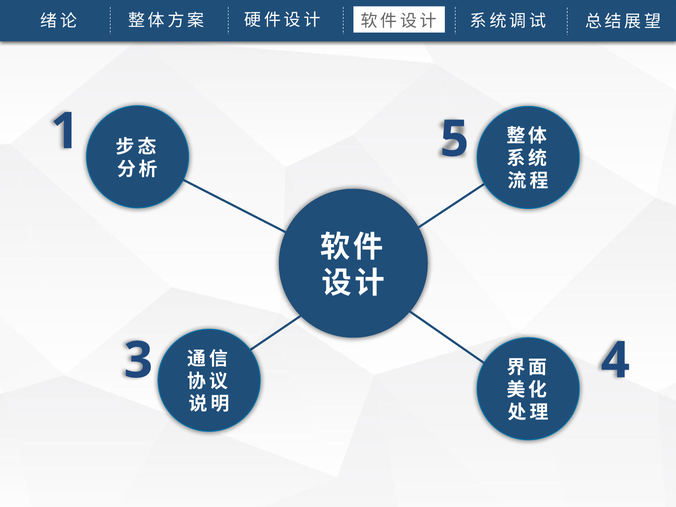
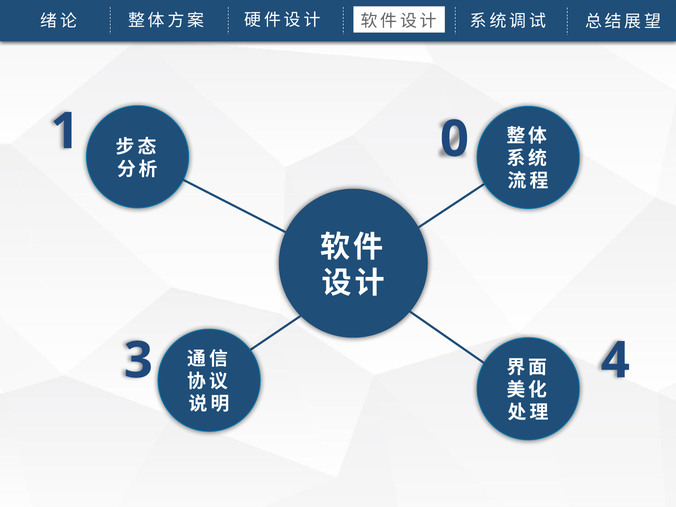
5: 5 -> 0 (454, 139)
